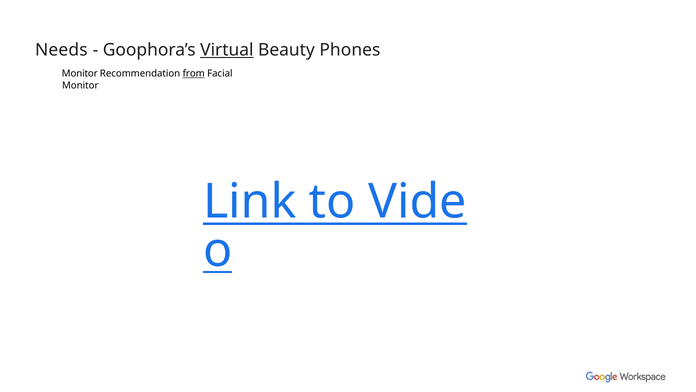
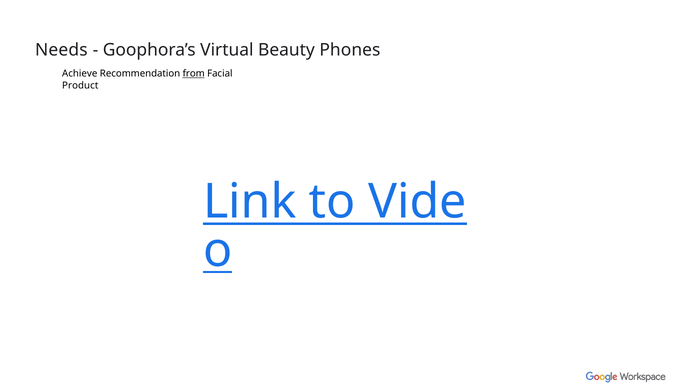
Virtual underline: present -> none (227, 50)
Monitor: Monitor -> Achieve (80, 74)
Monitor: Monitor -> Product (80, 85)
